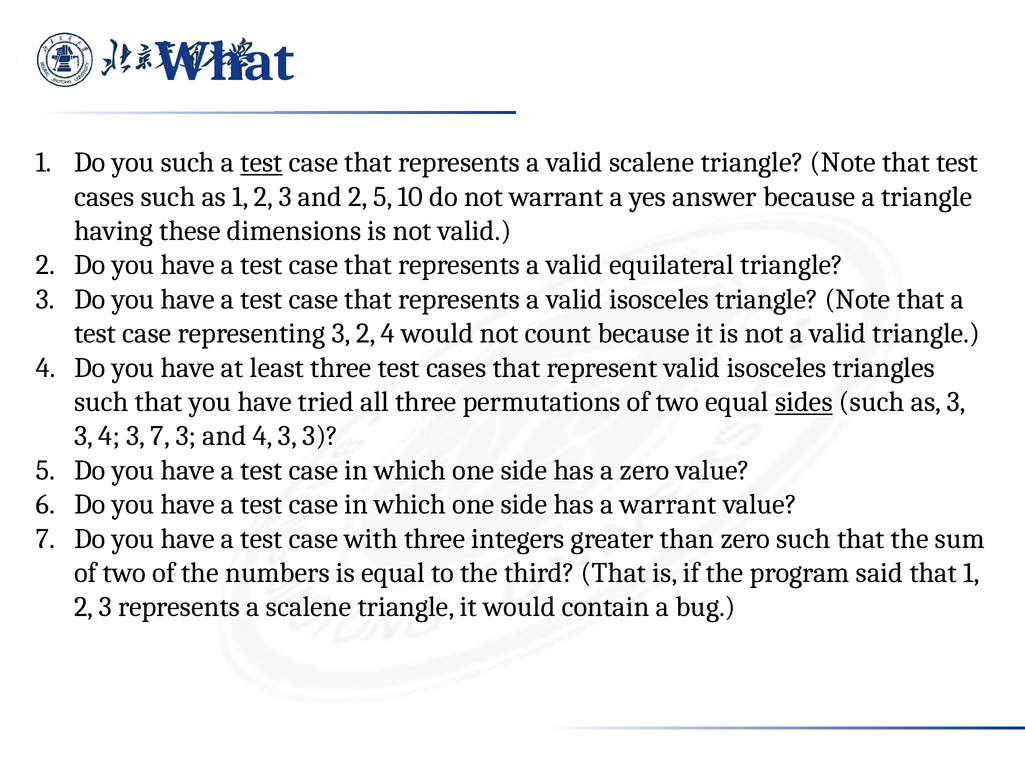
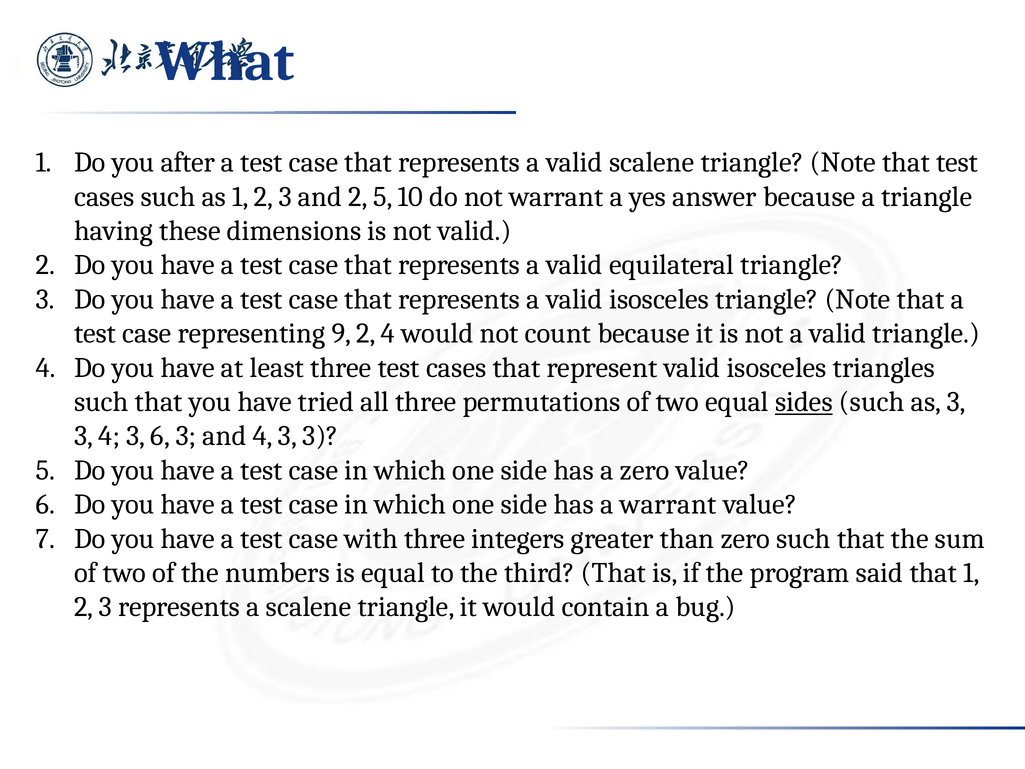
you such: such -> after (188, 162)
test underline: present -> none (262, 162)
representing 3: 3 -> 9 (341, 333)
3 7: 7 -> 6 (160, 436)
